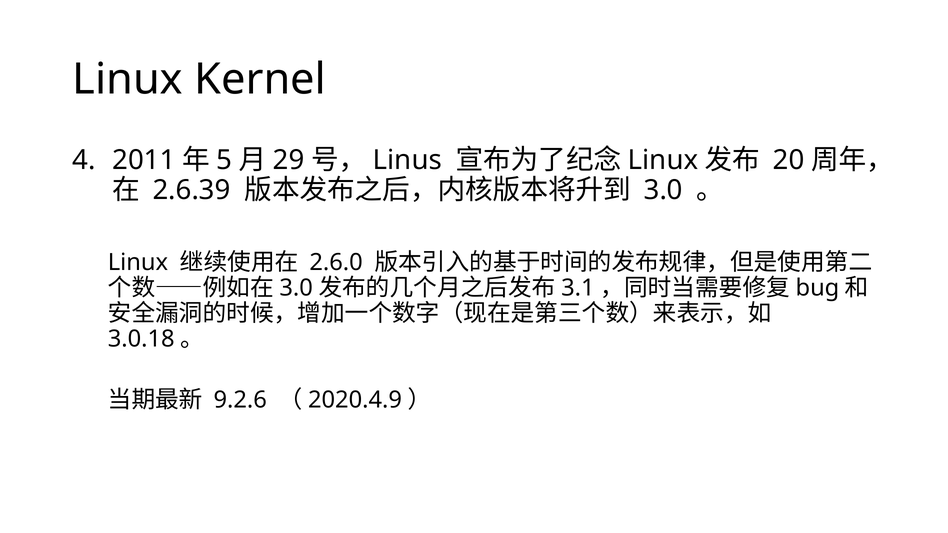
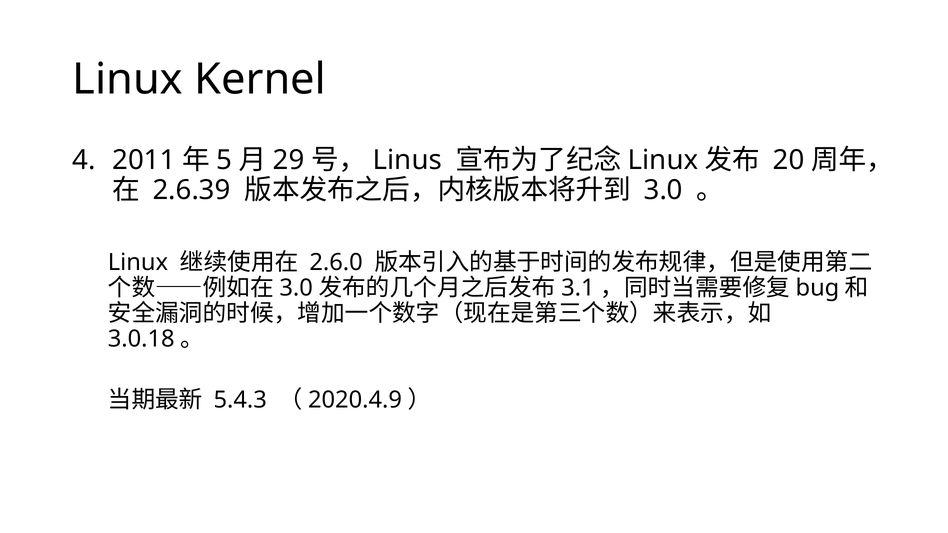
9.2.6: 9.2.6 -> 5.4.3 (240, 400)
